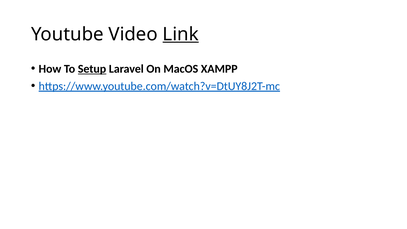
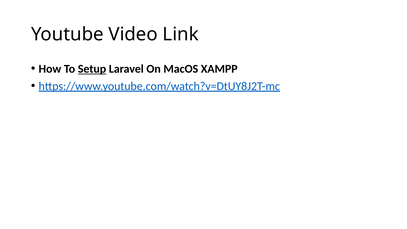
Link underline: present -> none (181, 34)
